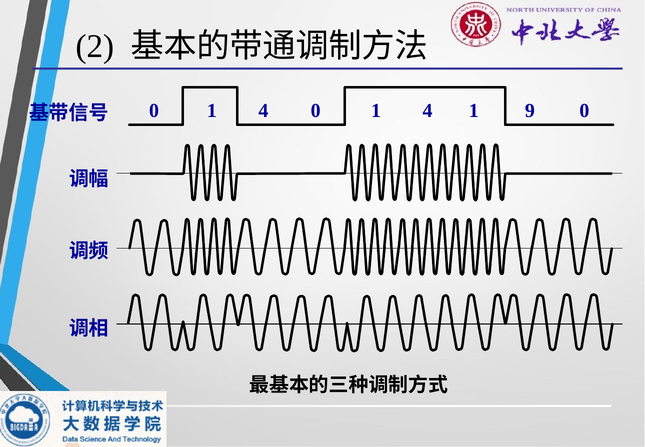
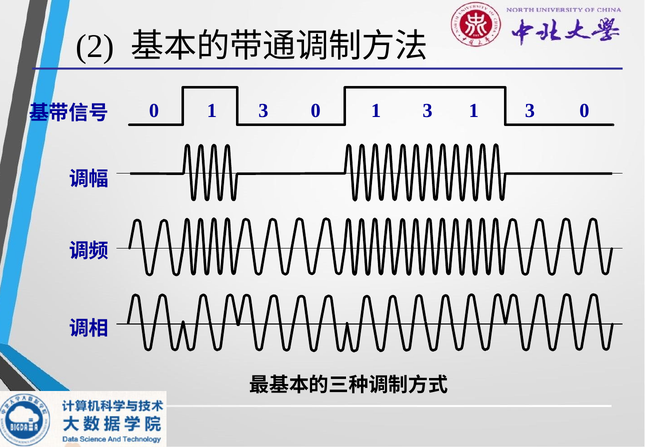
4: 4 -> 3 (263, 110)
4: 4 -> 3 (428, 110)
9: 9 -> 3 (530, 110)
